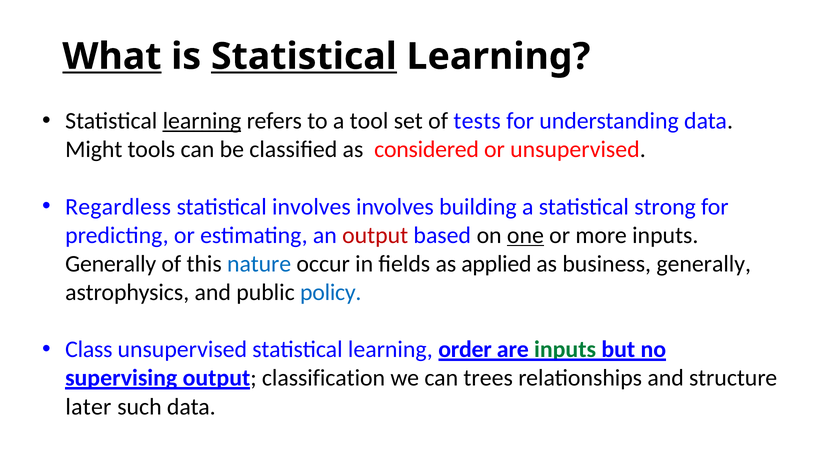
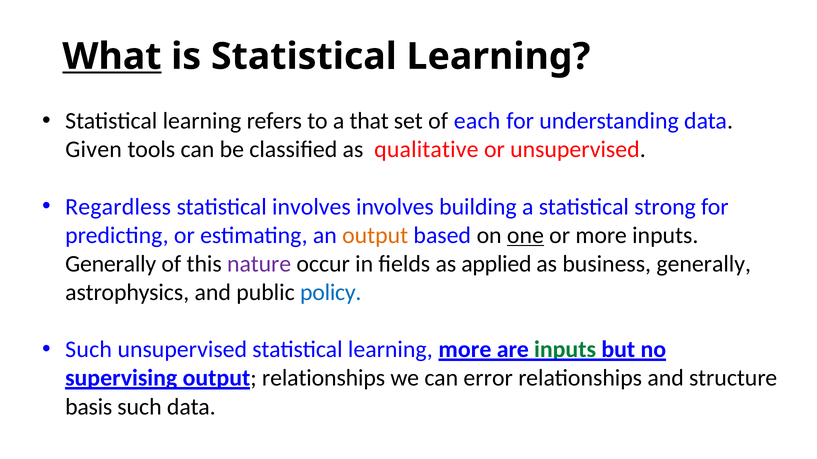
Statistical underline: present -> none (304, 57)
learning underline: present -> none (202, 121)
tool: tool -> that (369, 121)
tests: tests -> each (477, 121)
Might: Might -> Given (94, 150)
considered: considered -> qualitative (426, 150)
output colour: red -> orange (375, 236)
nature colour: blue -> purple (259, 264)
Class: Class -> Such (89, 350)
learning order: order -> more (465, 350)
output classification: classification -> relationships (324, 379)
trees: trees -> error (488, 379)
later: later -> basis (89, 407)
